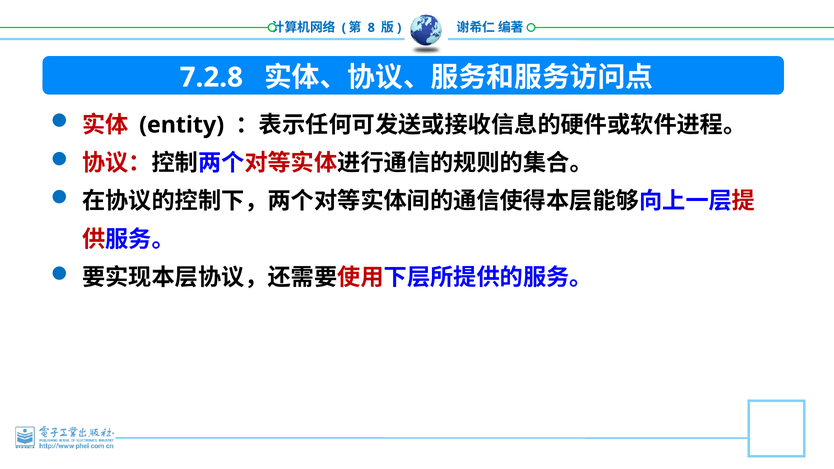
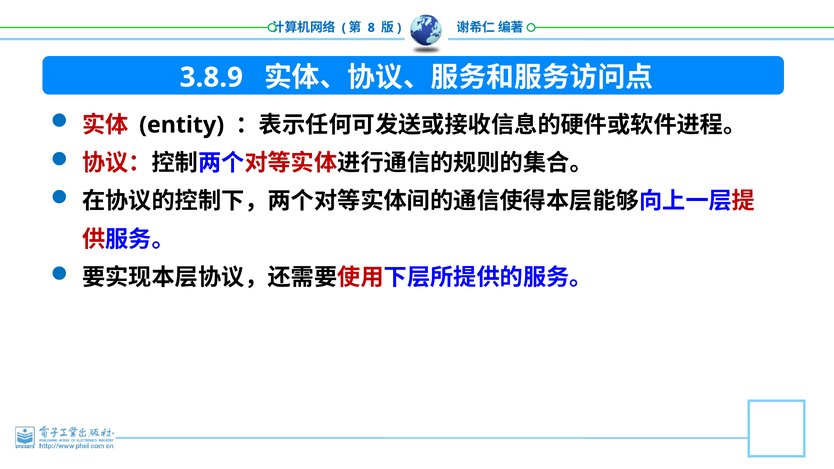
7.2.8: 7.2.8 -> 3.8.9 (211, 77)
